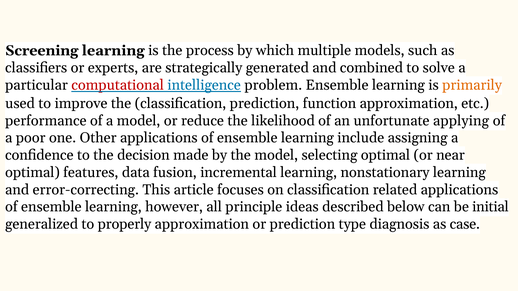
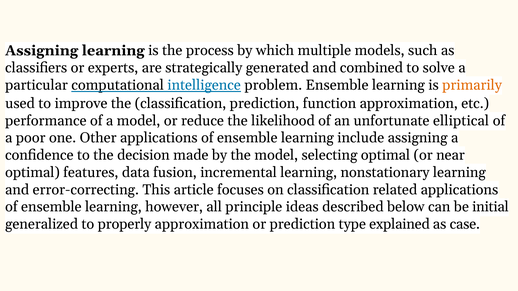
Screening: Screening -> Assigning (42, 51)
computational colour: red -> black (118, 85)
applying: applying -> elliptical (461, 121)
diagnosis: diagnosis -> explained (400, 224)
